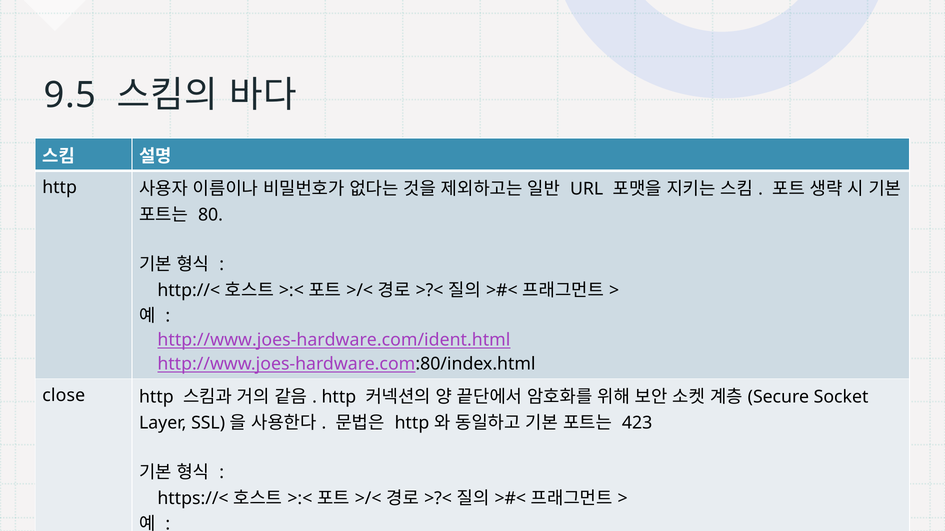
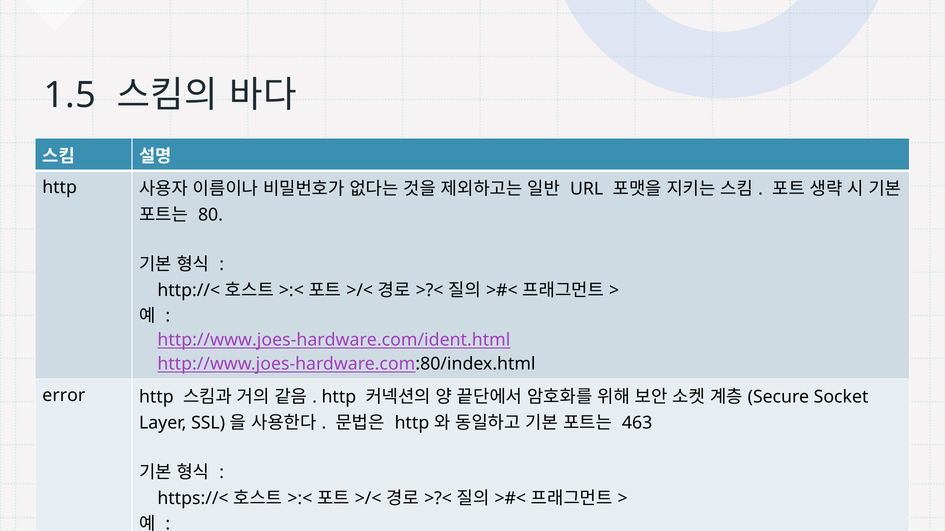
9.5: 9.5 -> 1.5 (70, 95)
close: close -> error (64, 396)
423: 423 -> 463 (637, 423)
